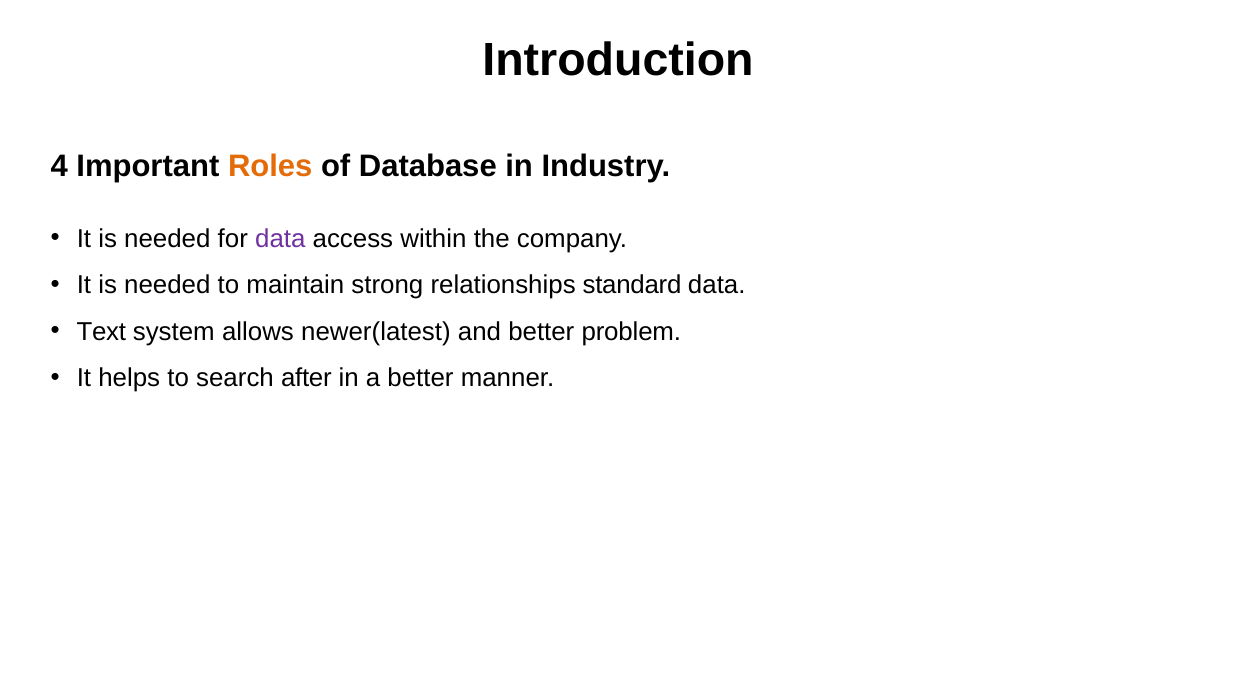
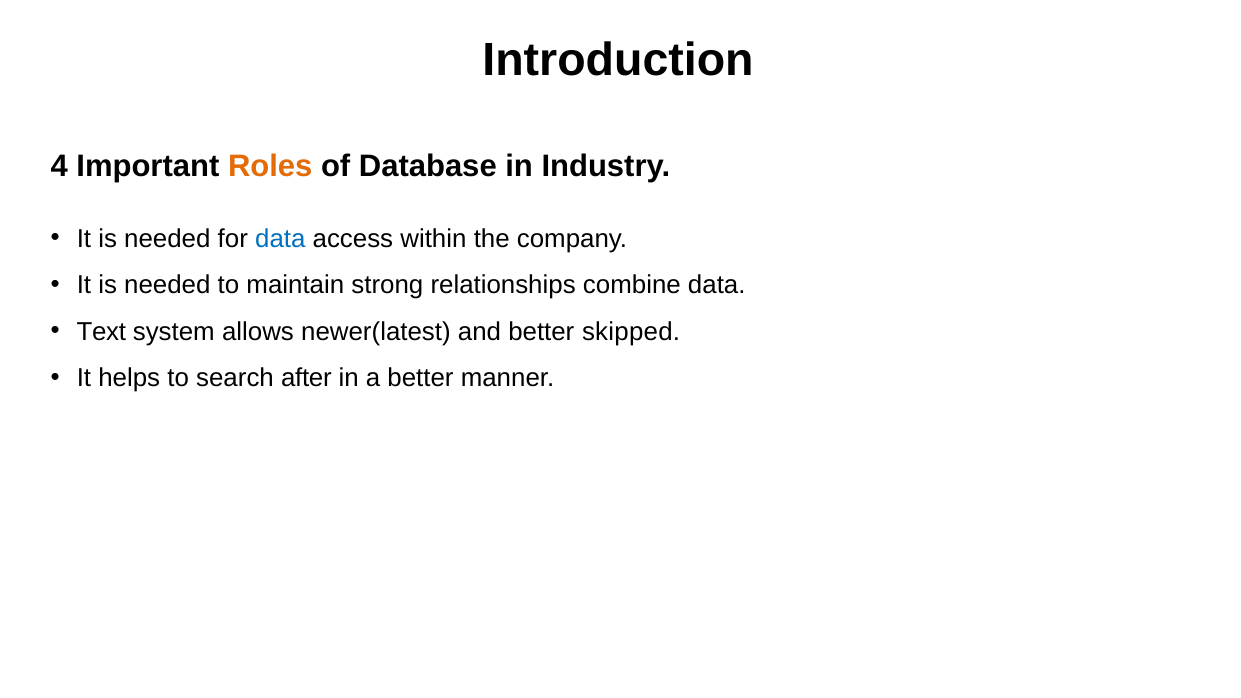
data colour: purple -> blue (280, 239)
standard: standard -> combine (632, 285)
problem: problem -> skipped (631, 332)
